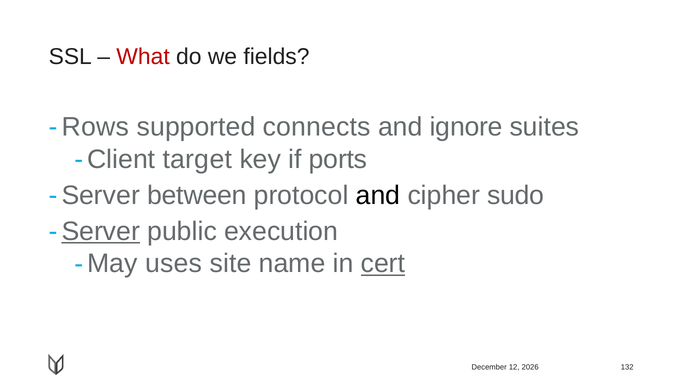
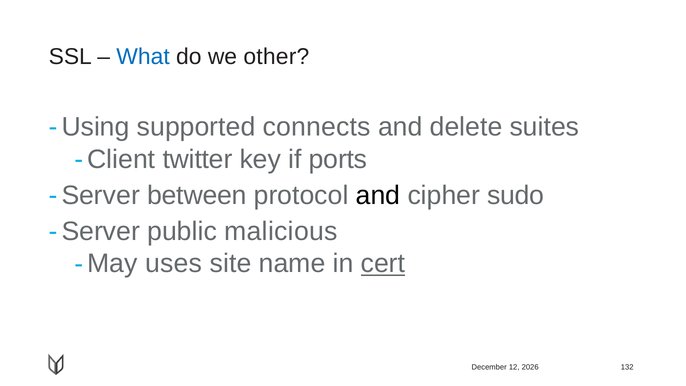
What colour: red -> blue (143, 57)
fields: fields -> other (276, 57)
Rows: Rows -> Using (96, 127)
ignore: ignore -> delete (466, 127)
target: target -> twitter (198, 159)
Server underline: present -> none (101, 231)
execution: execution -> malicious (281, 231)
